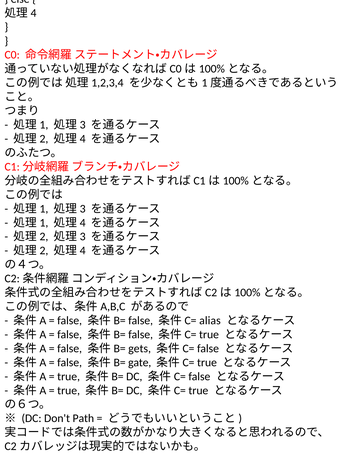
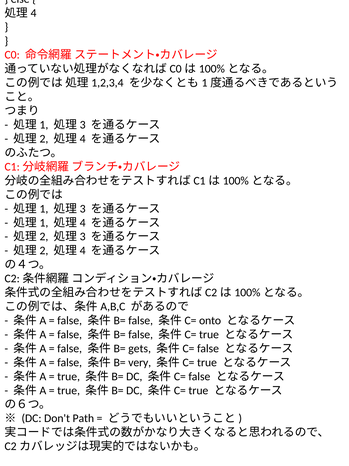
alias: alias -> onto (210, 320)
gate: gate -> very (140, 362)
